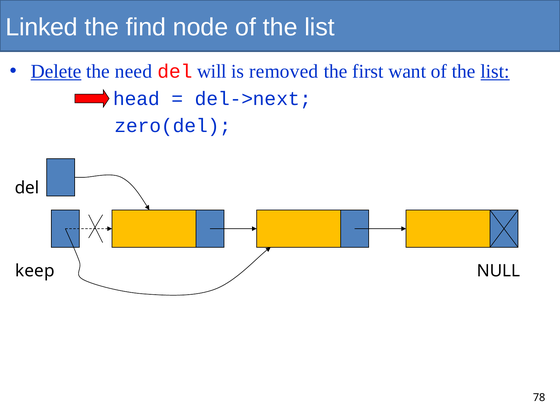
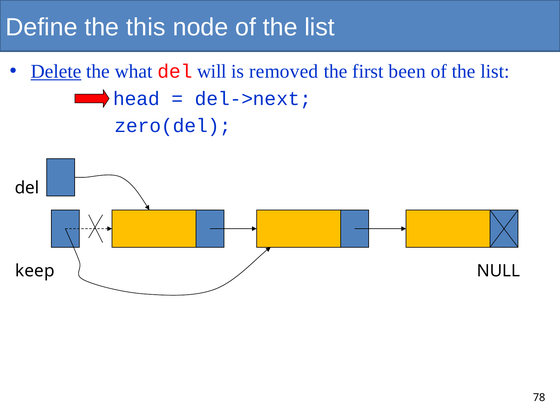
Linked: Linked -> Define (42, 27)
find: find -> this (146, 27)
need: need -> what (134, 71)
want: want -> been (407, 71)
list underline: present -> none (495, 71)
